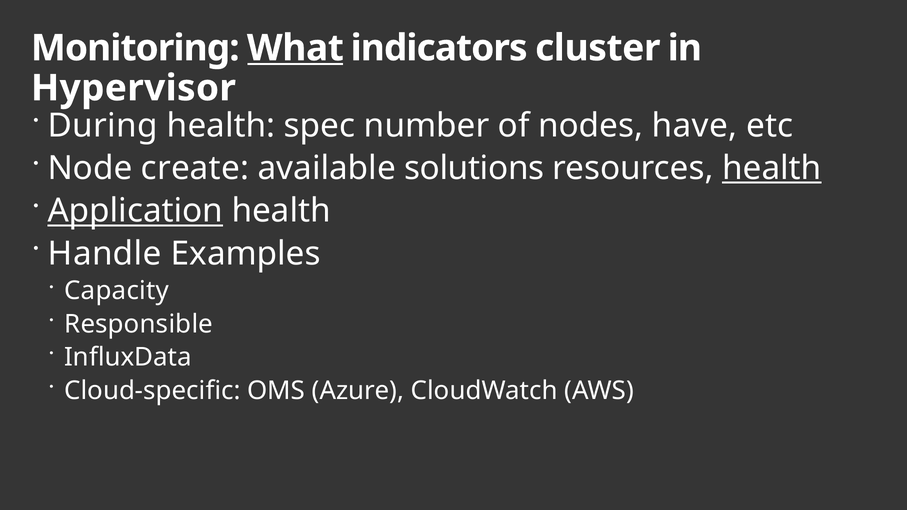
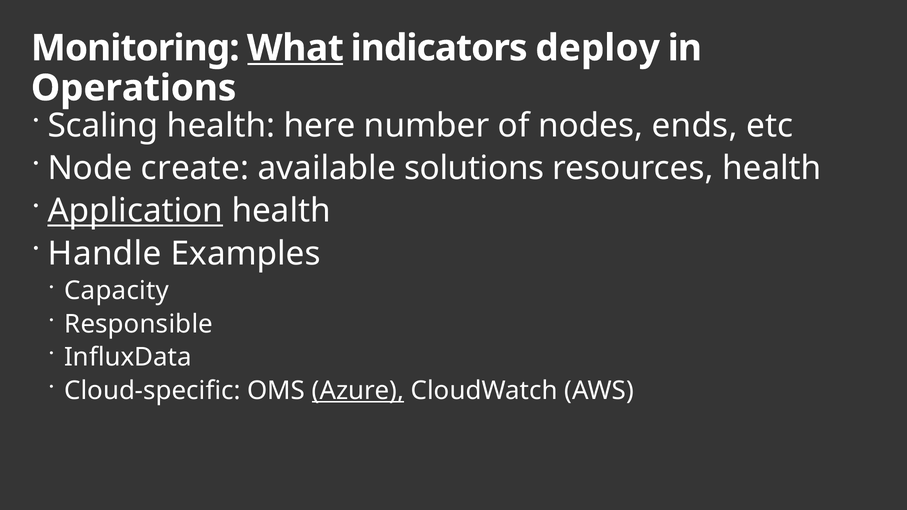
cluster: cluster -> deploy (598, 48)
Hypervisor: Hypervisor -> Operations (134, 88)
During: During -> Scaling (103, 126)
spec: spec -> here (320, 126)
have: have -> ends (695, 126)
health underline: present -> none (772, 168)
Azure underline: none -> present (358, 391)
